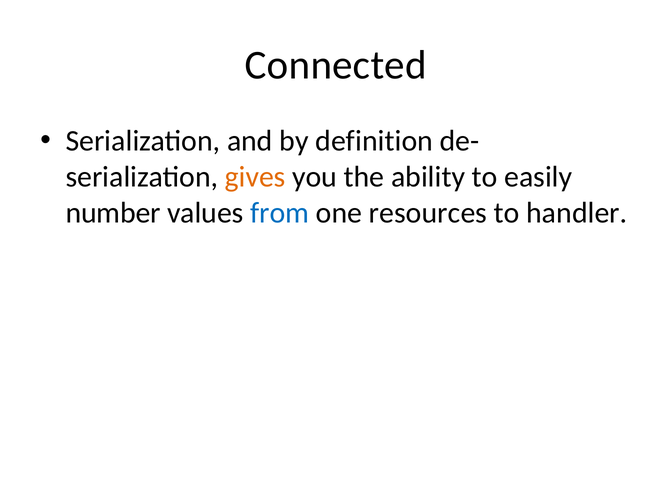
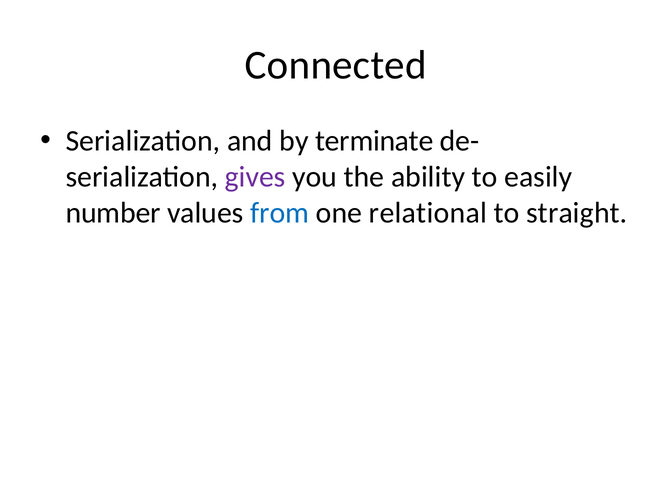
definition: definition -> terminate (374, 141)
gives colour: orange -> purple (255, 177)
resources: resources -> relational (428, 213)
handler: handler -> straight (577, 213)
